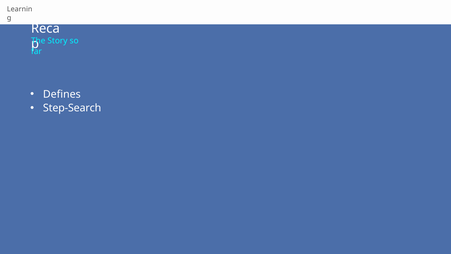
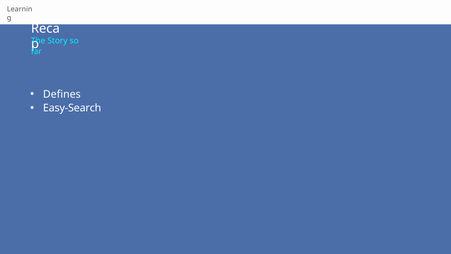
Step-Search: Step-Search -> Easy-Search (72, 108)
